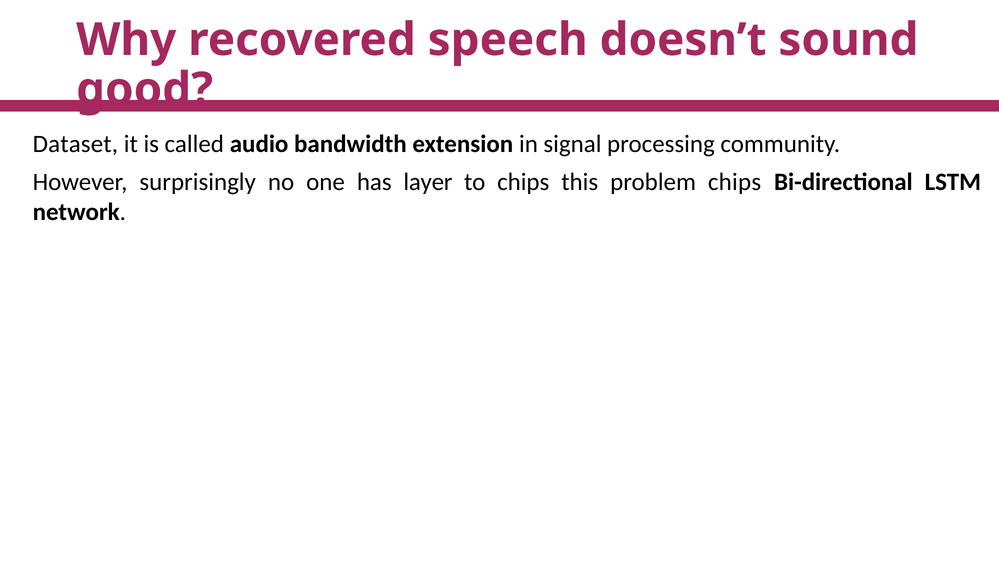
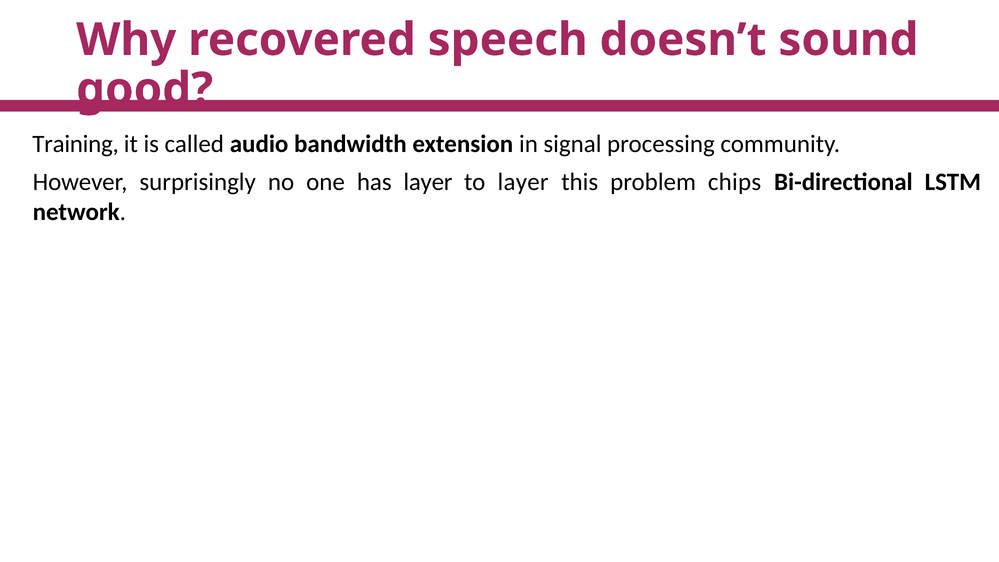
Dataset: Dataset -> Training (76, 144)
to chips: chips -> layer (523, 182)
